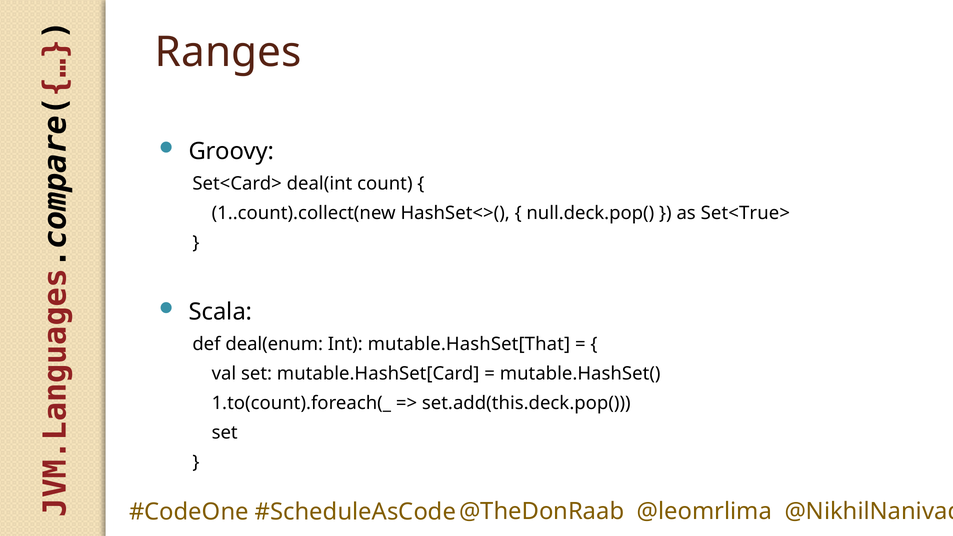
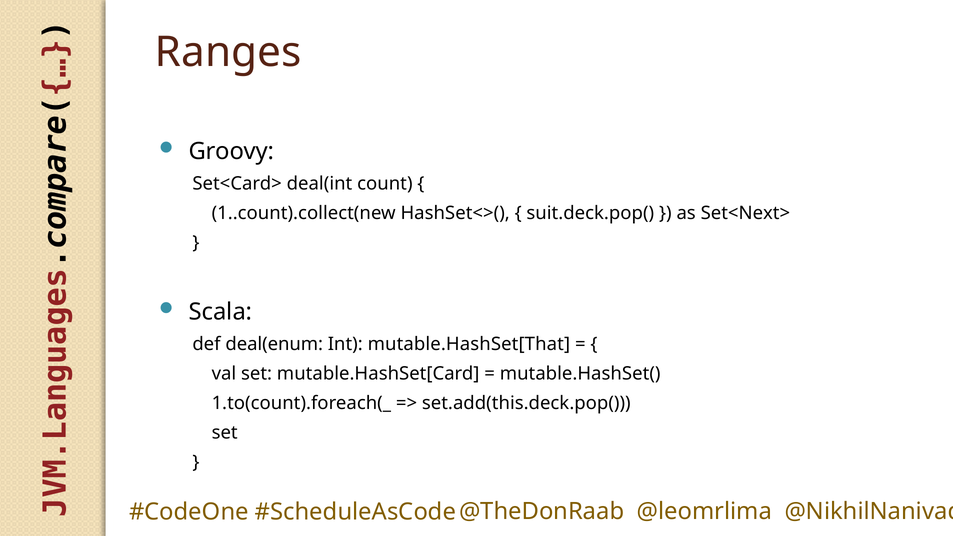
null.deck.pop(: null.deck.pop( -> suit.deck.pop( (590, 213)
Set<True>: Set<True> -> Set<Next> (745, 213)
